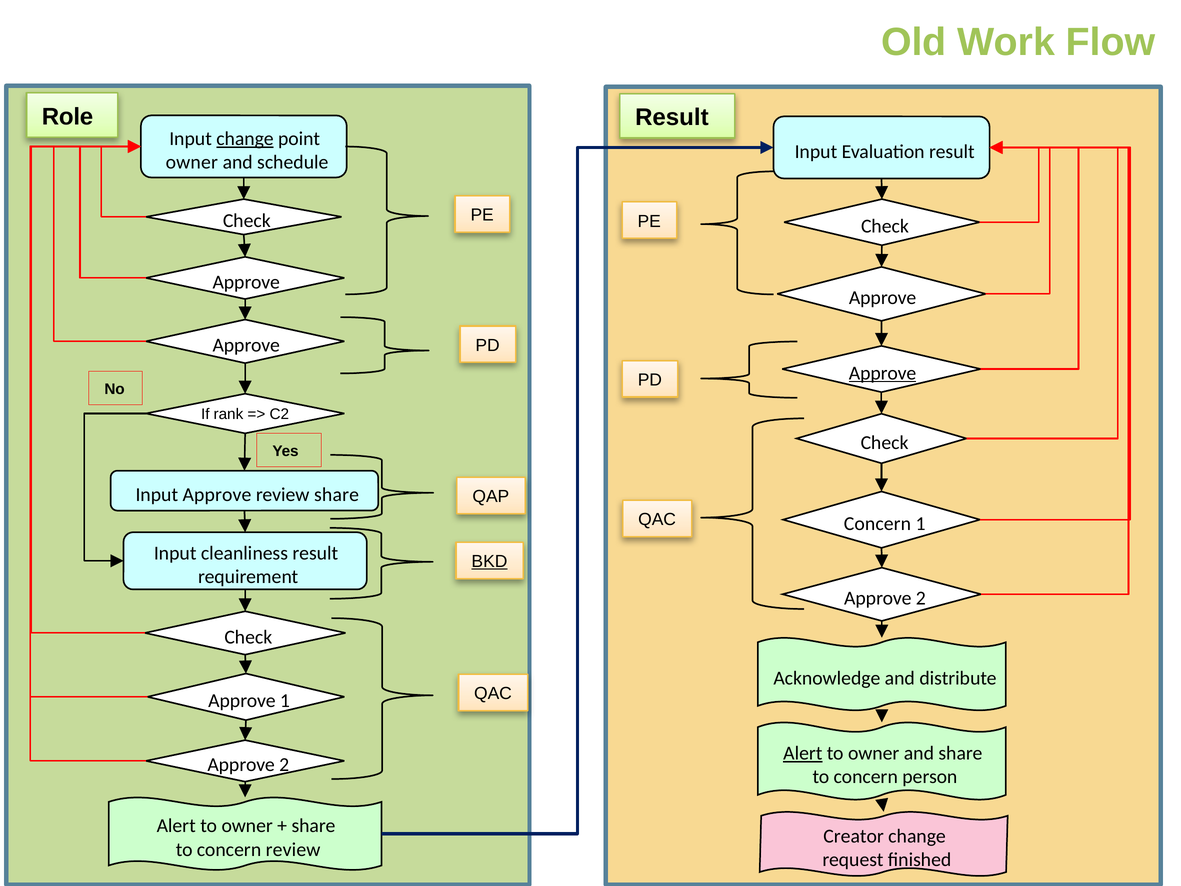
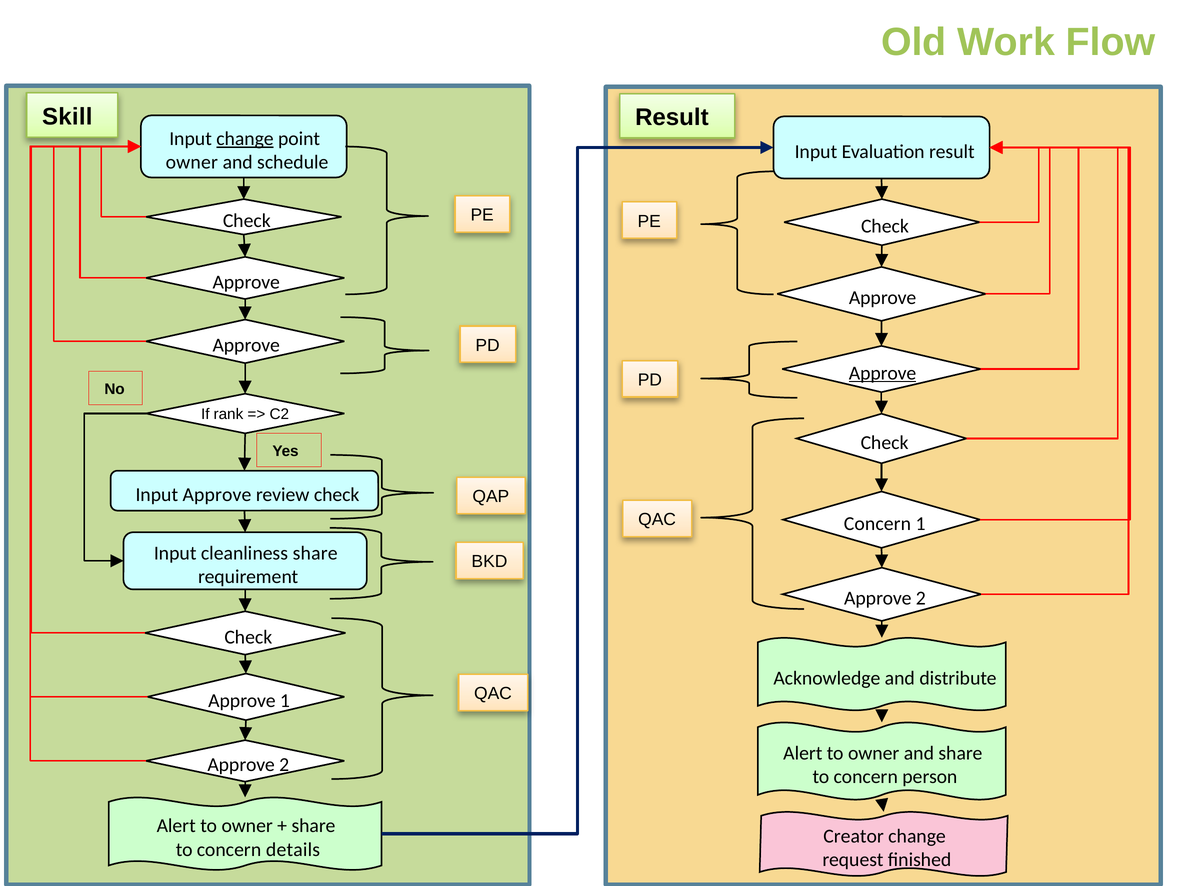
Role: Role -> Skill (67, 117)
review share: share -> check (337, 495)
cleanliness result: result -> share (315, 553)
BKD underline: present -> none (489, 562)
Alert underline: present -> none (803, 753)
concern review: review -> details (293, 849)
